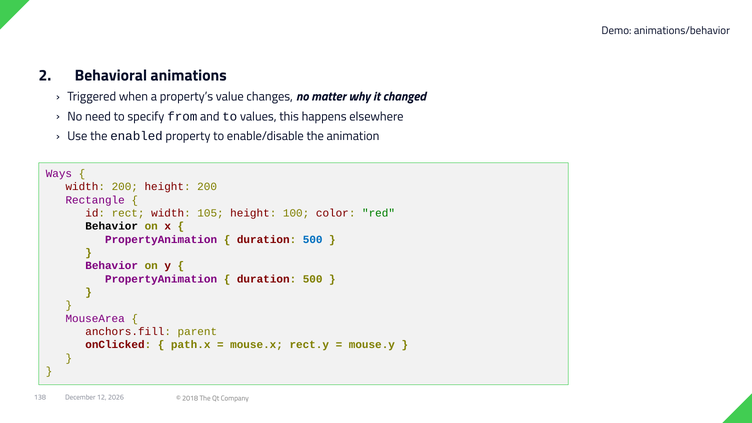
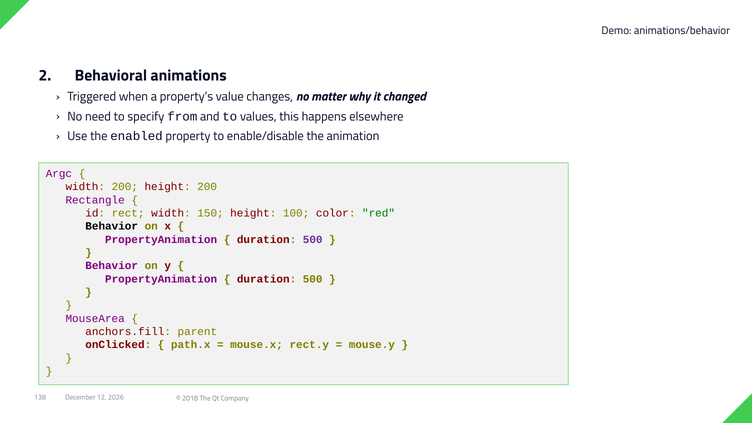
Ways: Ways -> Argc (59, 174)
105: 105 -> 150 (211, 213)
500 colour: blue -> purple (313, 239)
